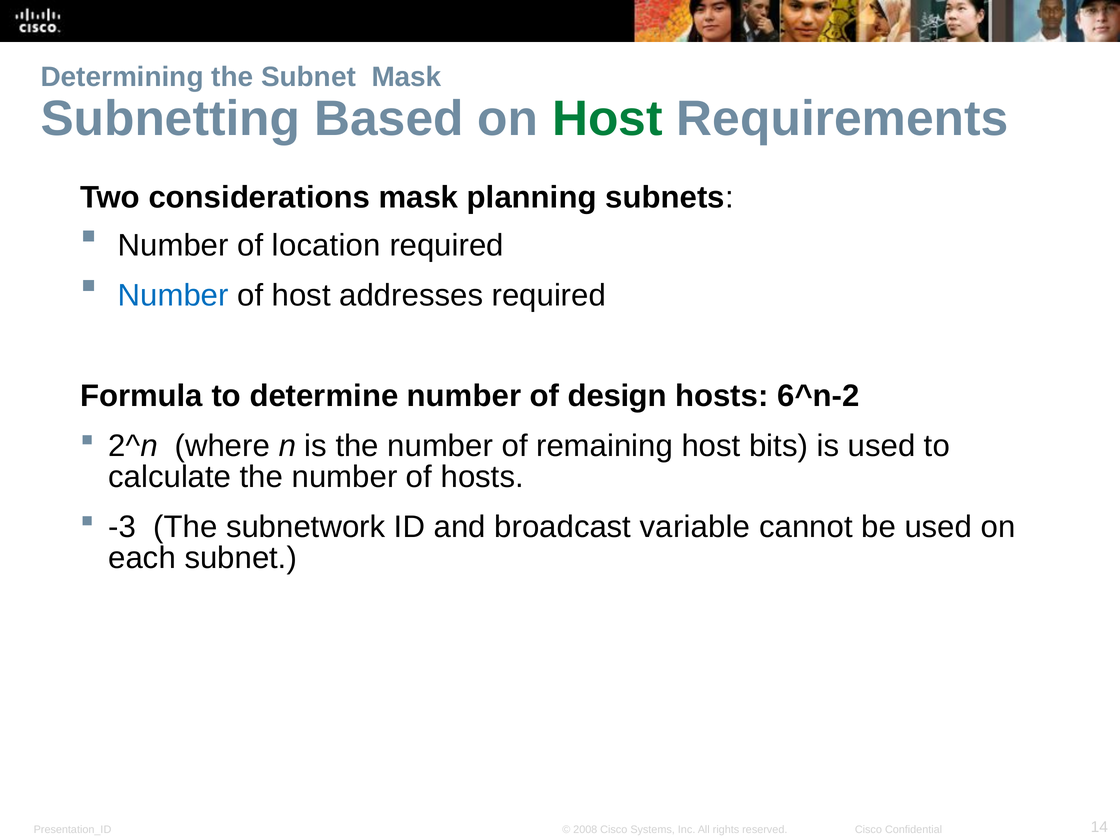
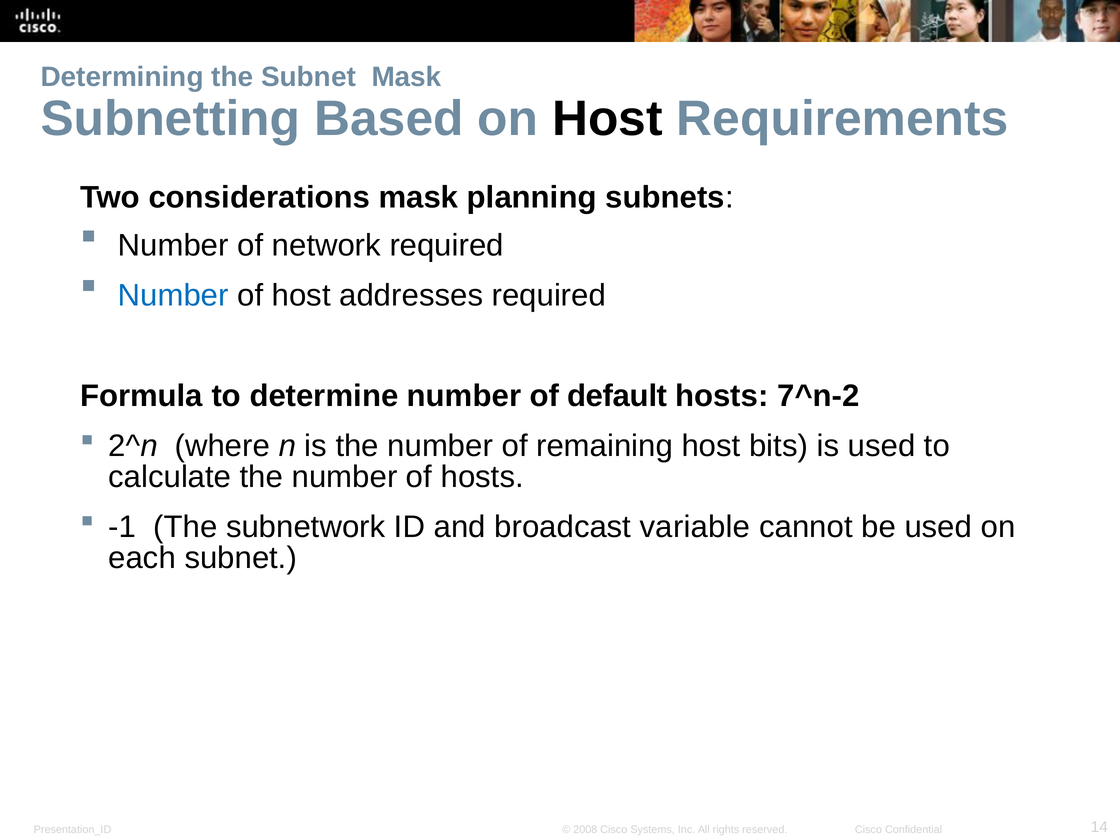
Host colour: green -> black (607, 119)
location: location -> network (326, 246)
design: design -> default (617, 396)
6^n-2: 6^n-2 -> 7^n-2 (818, 396)
-3: -3 -> -1 (122, 527)
